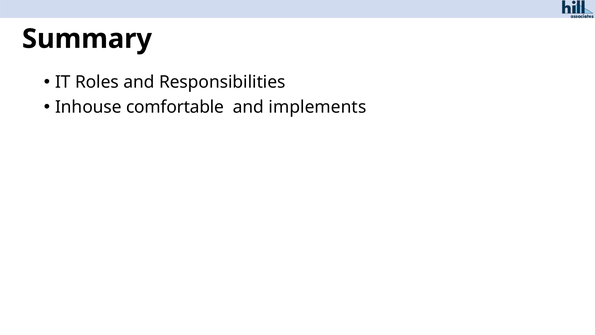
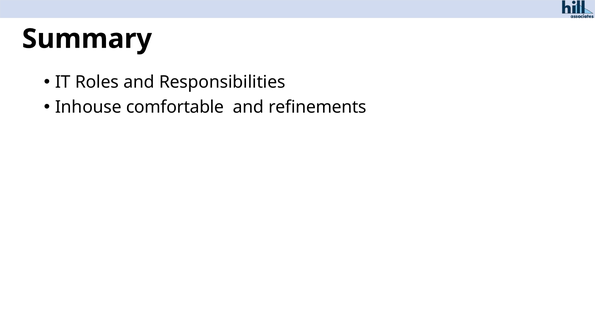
implements: implements -> refinements (317, 107)
